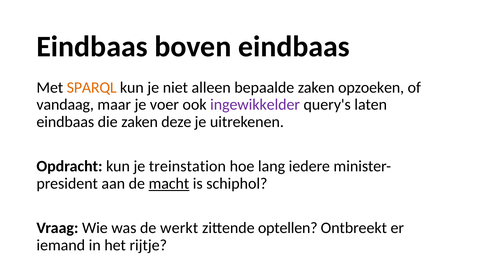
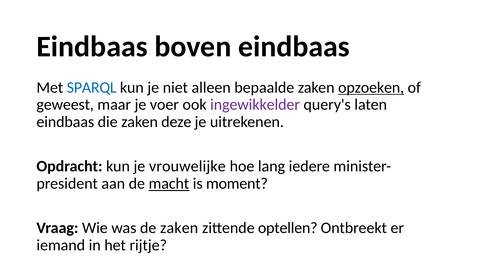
SPARQL colour: orange -> blue (92, 87)
opzoeken underline: none -> present (371, 87)
vandaag: vandaag -> geweest (65, 105)
treinstation: treinstation -> vrouwelijke (187, 166)
schiphol: schiphol -> moment (237, 183)
de werkt: werkt -> zaken (179, 228)
